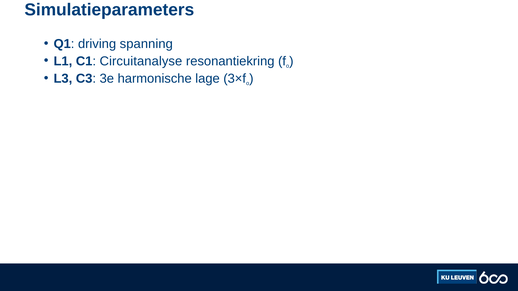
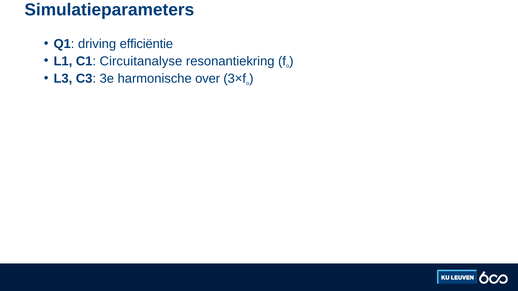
spanning: spanning -> efficiëntie (146, 44)
lage: lage -> over (208, 79)
